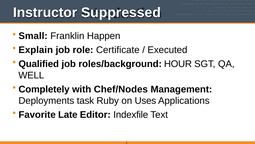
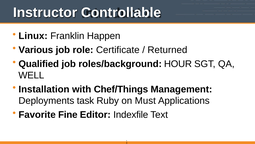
Suppressed: Suppressed -> Controllable (121, 13)
Small: Small -> Linux (33, 36)
Explain: Explain -> Various (36, 50)
Executed: Executed -> Returned (167, 50)
Completely: Completely -> Installation (44, 89)
Chef/Nodes: Chef/Nodes -> Chef/Things (121, 89)
Uses: Uses -> Must (145, 100)
Late: Late -> Fine (68, 114)
